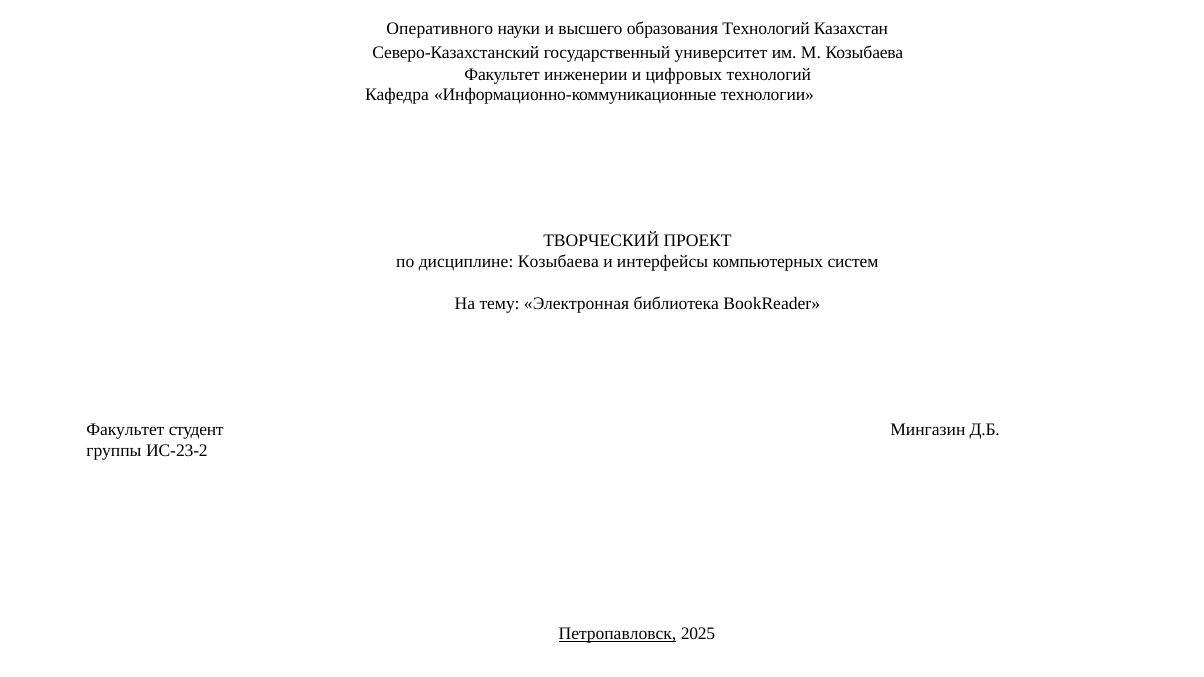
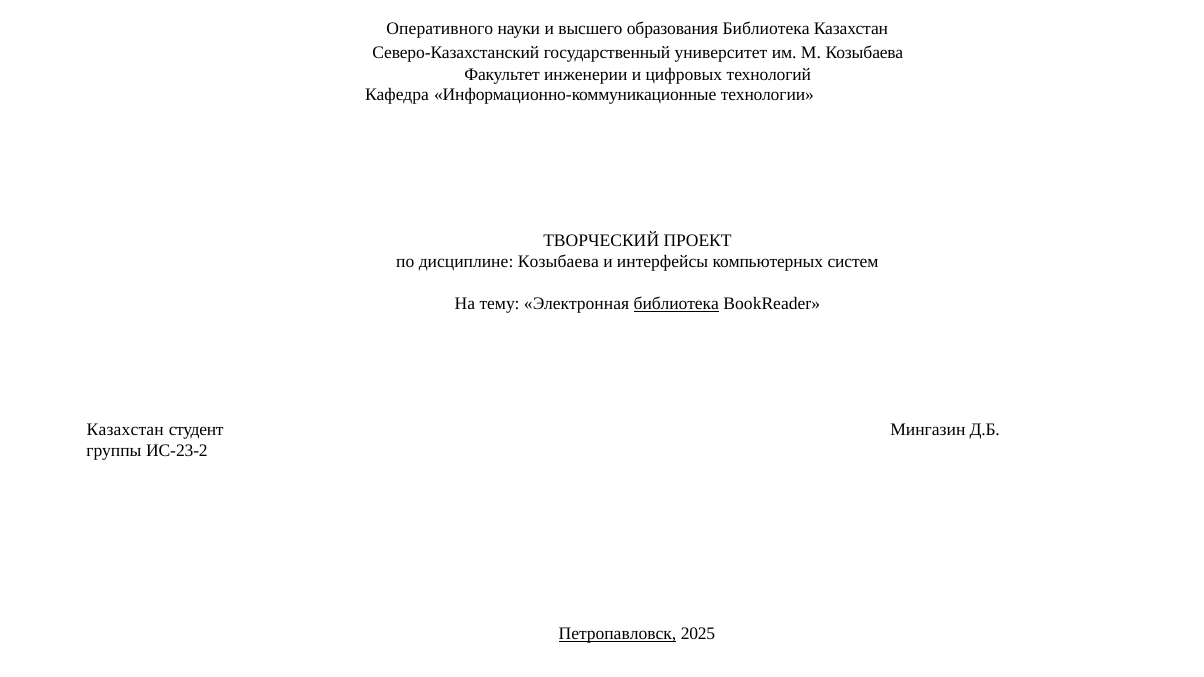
образования Технологий: Технологий -> Библиотека (766, 29)
библиотека underline: none -> present (676, 304)
Факультет: Факультет -> Казахстан (125, 430)
